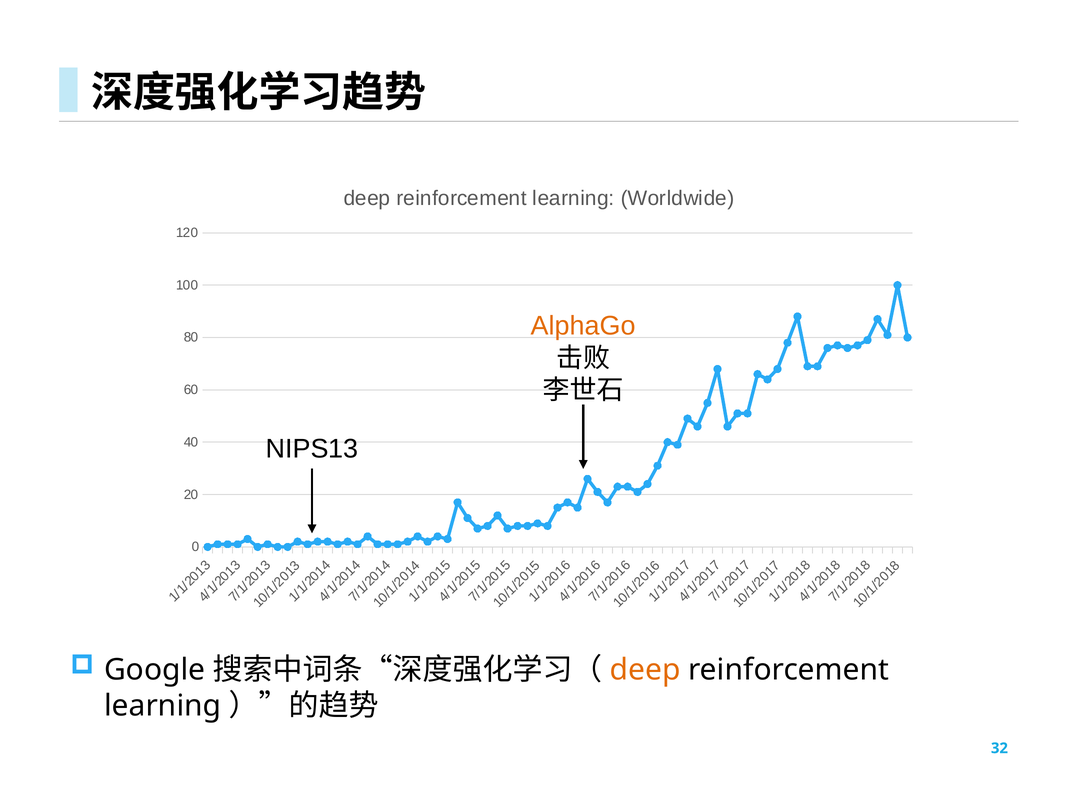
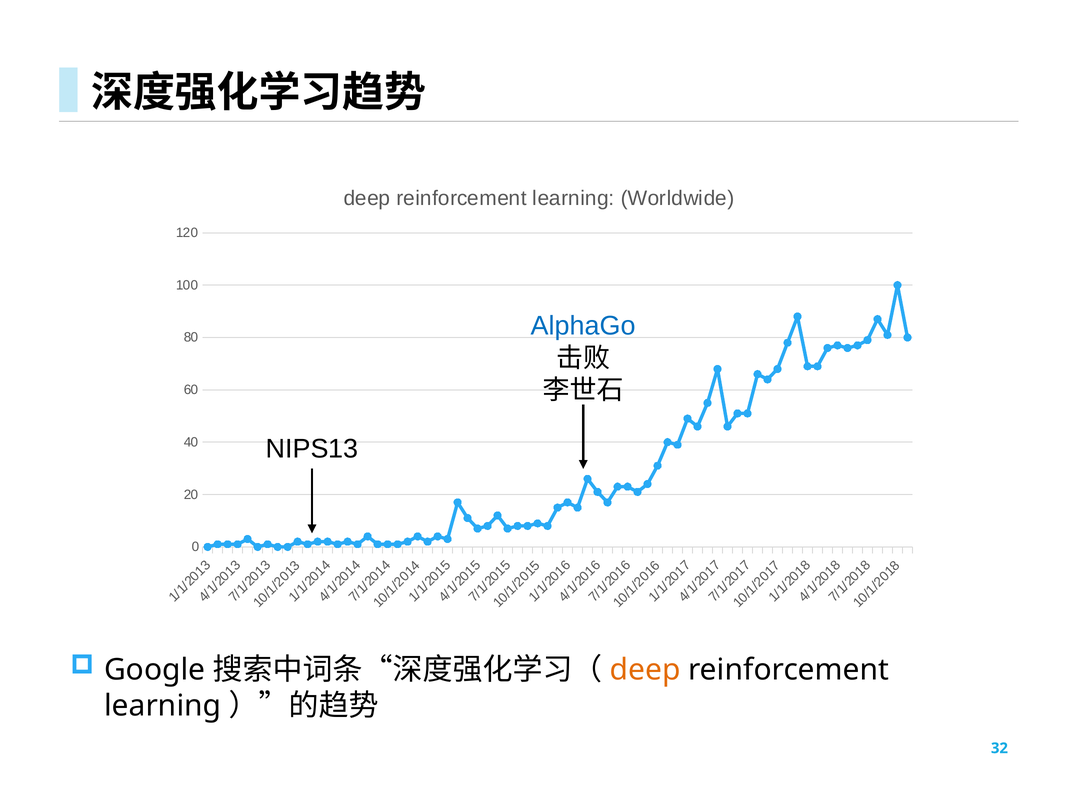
AlphaGo colour: orange -> blue (583, 326)
